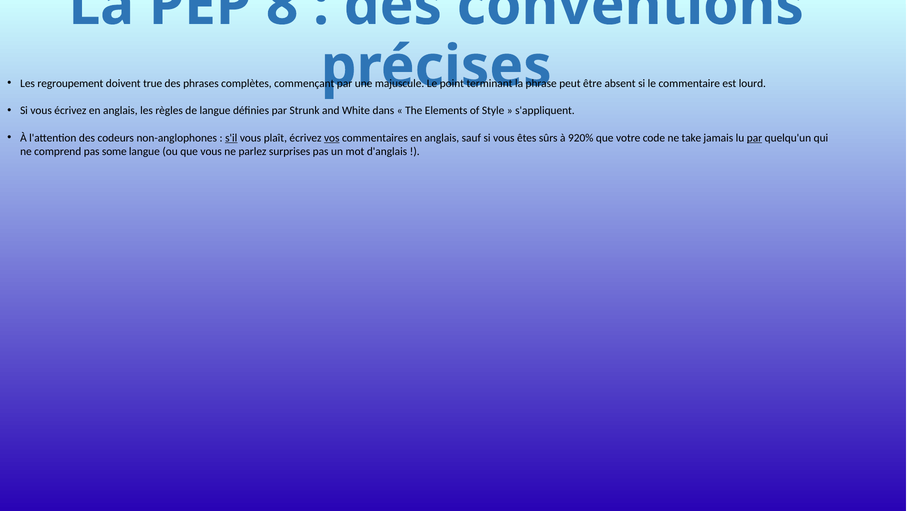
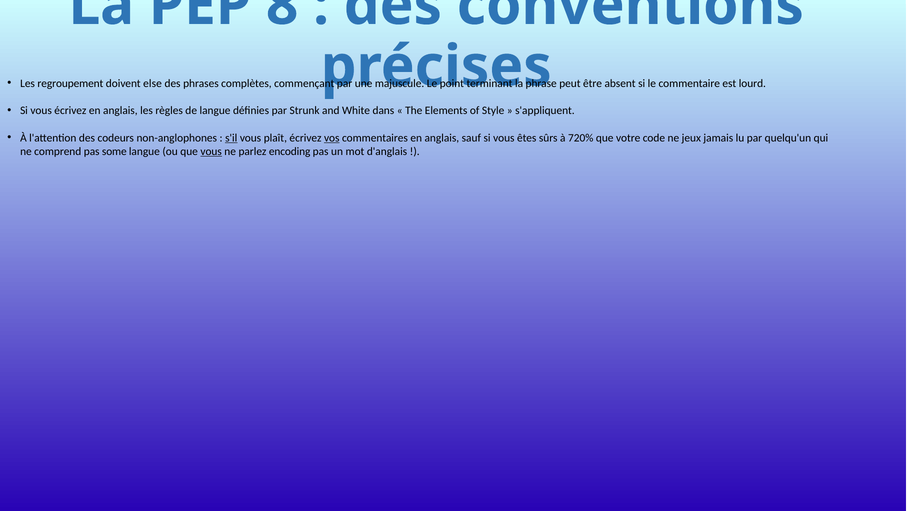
true: true -> else (153, 83)
920%: 920% -> 720% (581, 138)
take: take -> jeux (691, 138)
par underline: present -> none (755, 138)
vous underline: none -> present (211, 151)
surprises: surprises -> encoding (290, 151)
